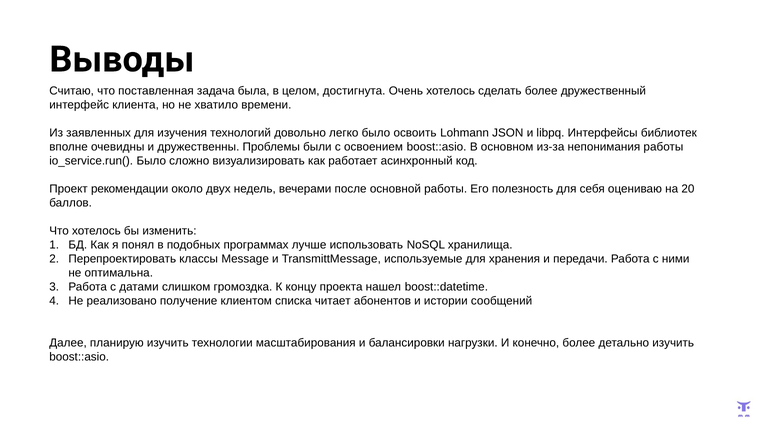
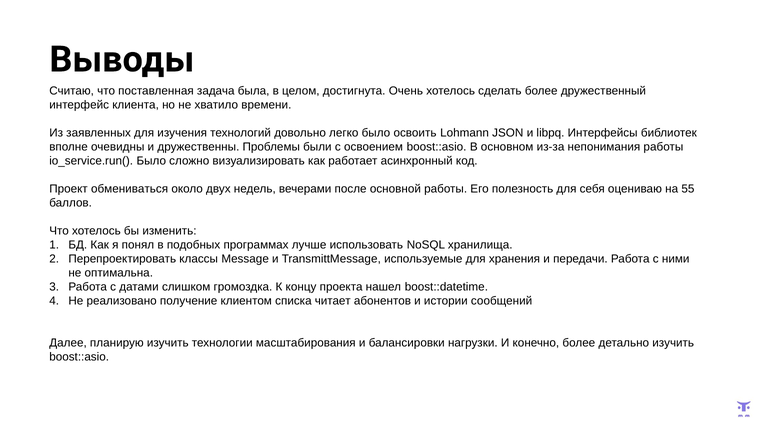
рекомендации: рекомендации -> обмениваться (130, 189)
20: 20 -> 55 (688, 189)
